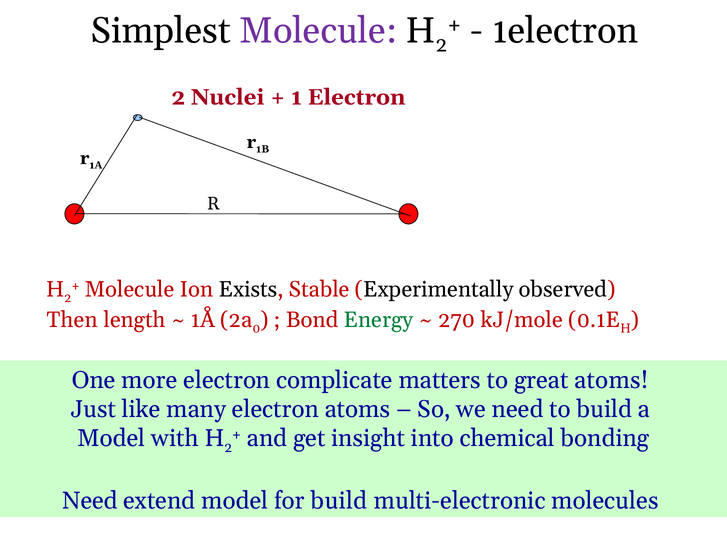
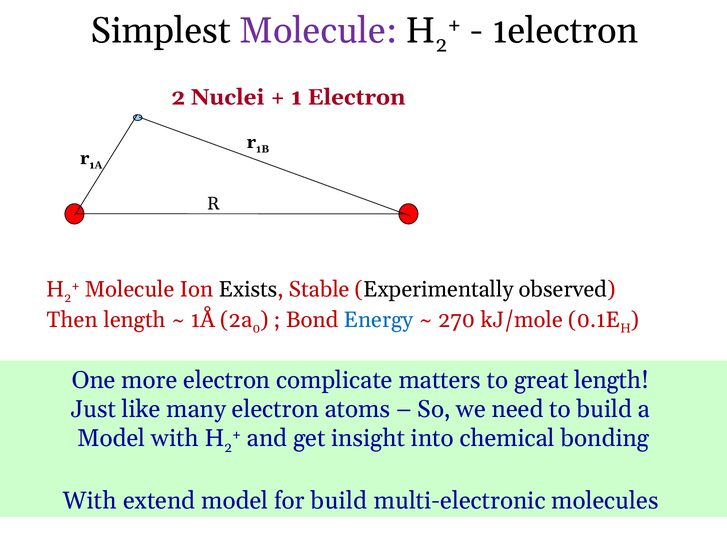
Energy colour: green -> blue (379, 320)
great atoms: atoms -> length (612, 380)
Need: Need -> With (90, 501)
